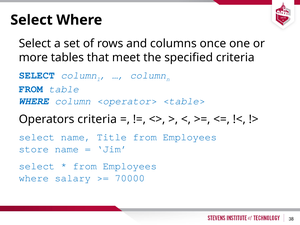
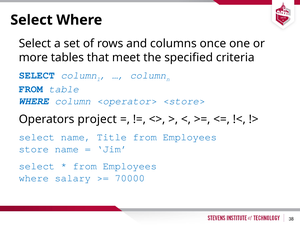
<table>: <table> -> <store> (184, 101)
Operators criteria: criteria -> project (97, 119)
